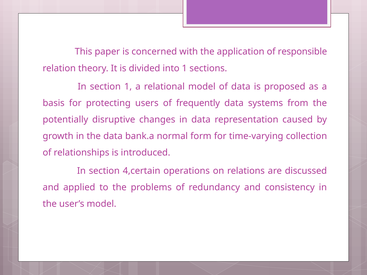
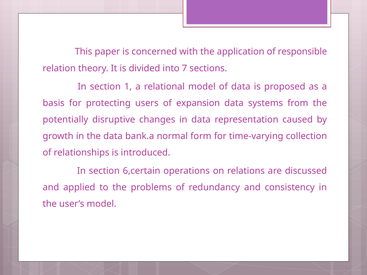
into 1: 1 -> 7 (184, 68)
frequently: frequently -> expansion (198, 103)
4,certain: 4,certain -> 6,certain (142, 171)
